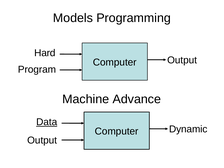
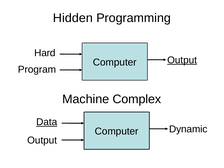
Models: Models -> Hidden (73, 18)
Output underline: none -> present (182, 60)
Advance: Advance -> Complex (137, 99)
